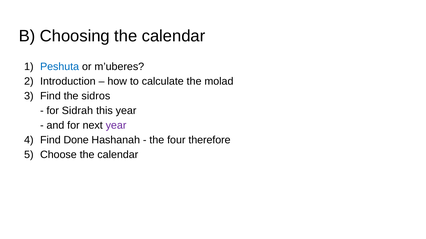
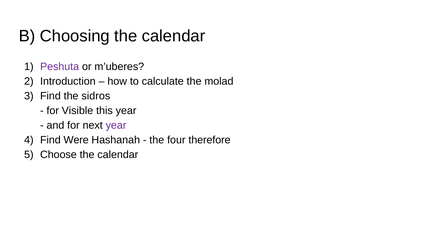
Peshuta colour: blue -> purple (60, 67)
Sidrah: Sidrah -> Visible (77, 111)
Done: Done -> Were (76, 140)
